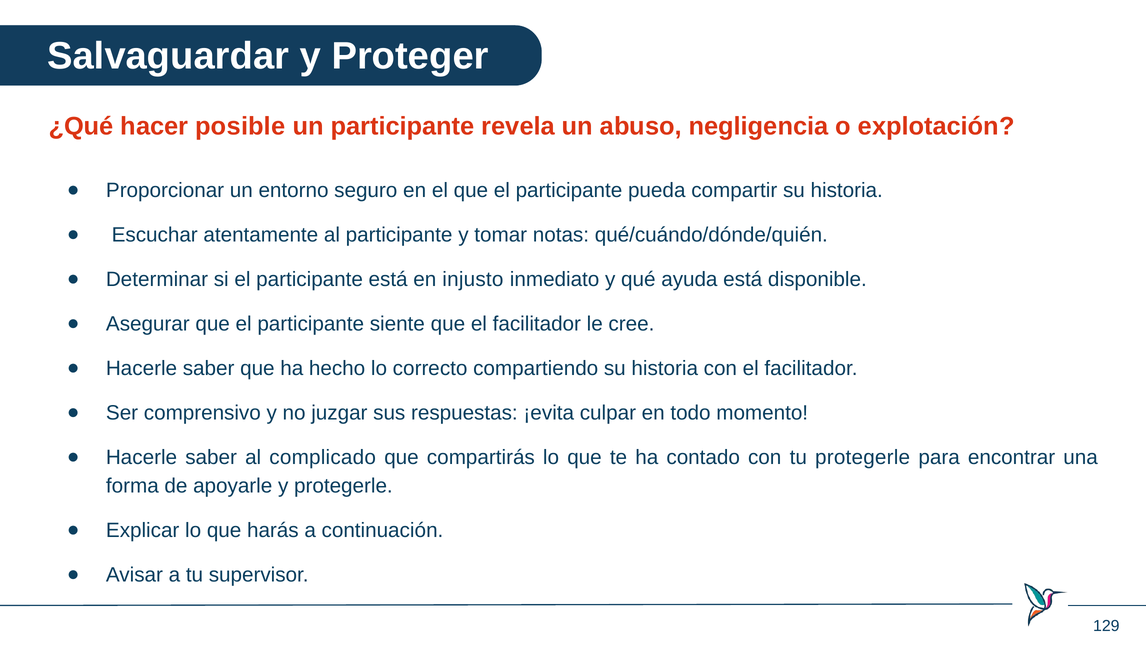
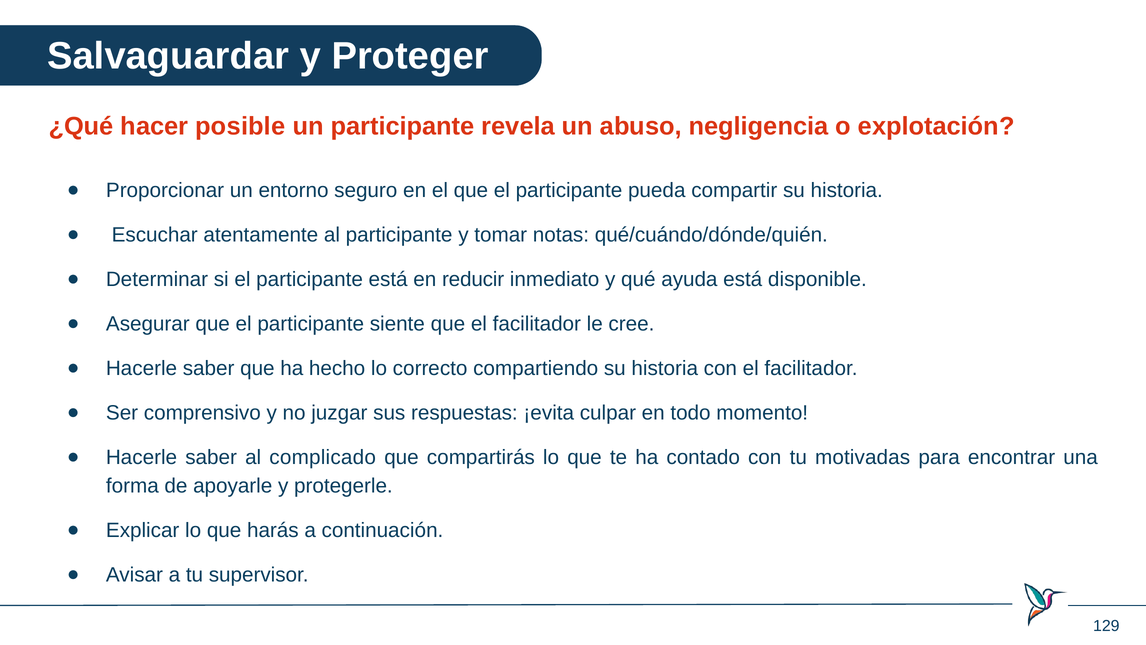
injusto: injusto -> reducir (473, 279)
tu protegerle: protegerle -> motivadas (863, 457)
